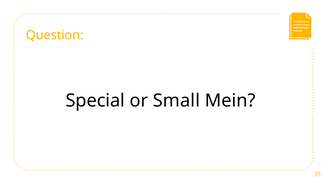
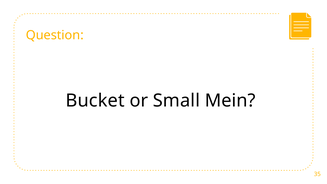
Special: Special -> Bucket (95, 100)
